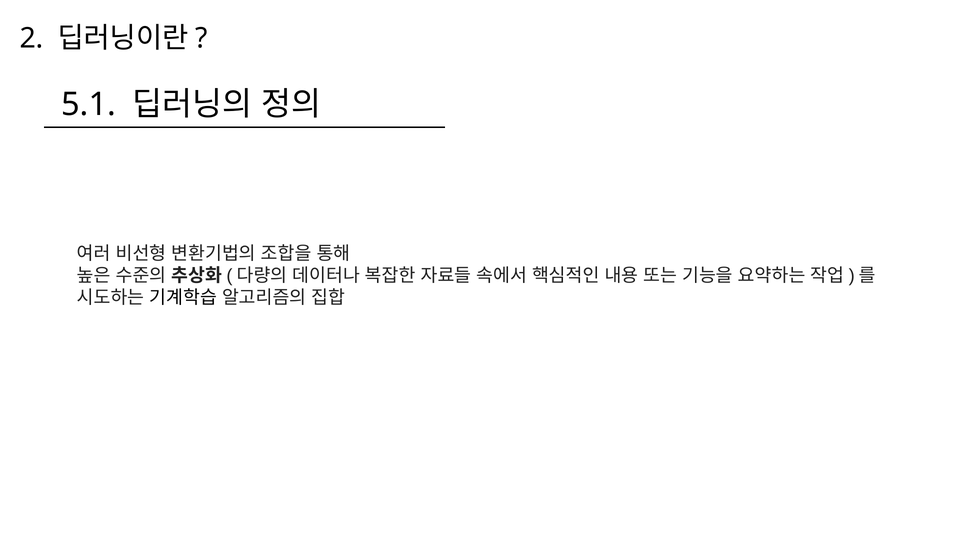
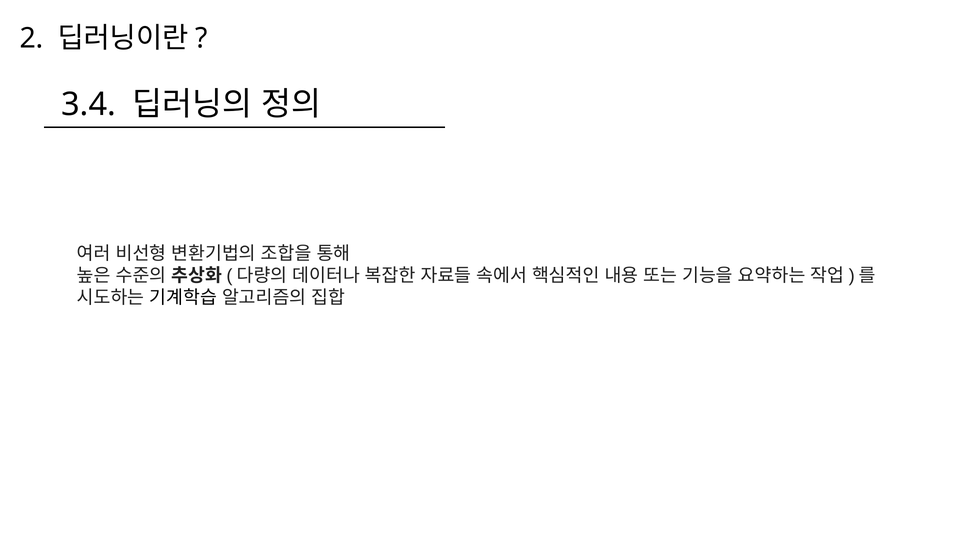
5.1: 5.1 -> 3.4 (89, 104)
